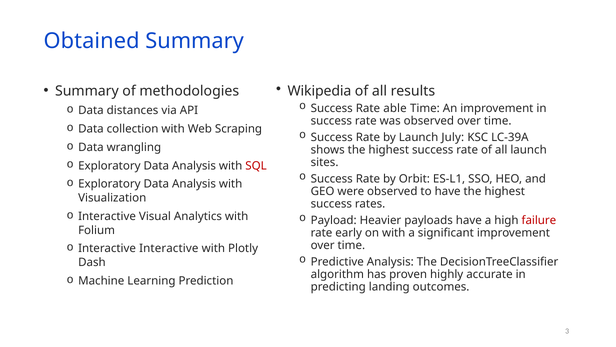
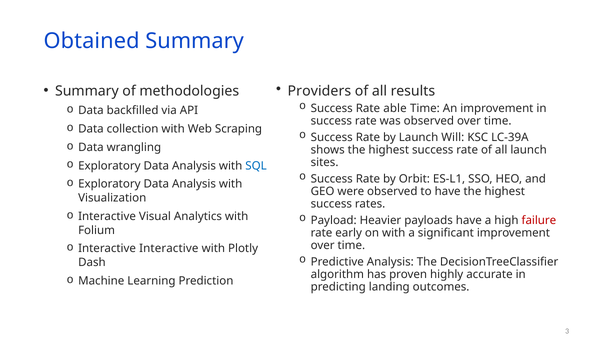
Wikipedia: Wikipedia -> Providers (319, 91)
distances: distances -> backfilled (133, 110)
July: July -> Will (453, 137)
SQL colour: red -> blue (256, 166)
